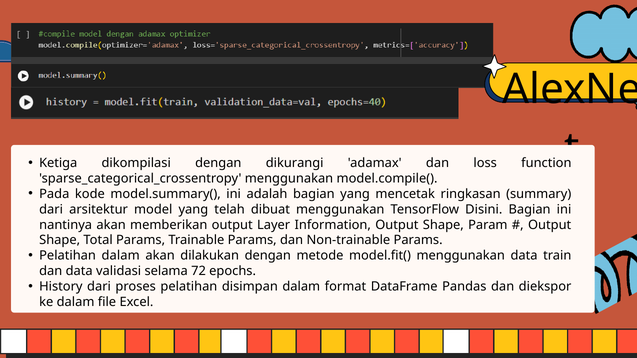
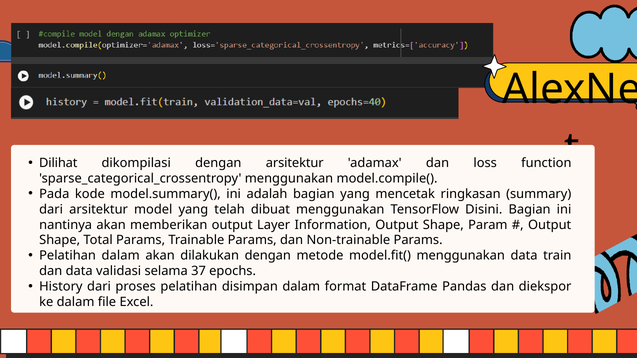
Ketiga: Ketiga -> Dilihat (58, 163)
dengan dikurangi: dikurangi -> arsitektur (295, 163)
72: 72 -> 37 (199, 271)
